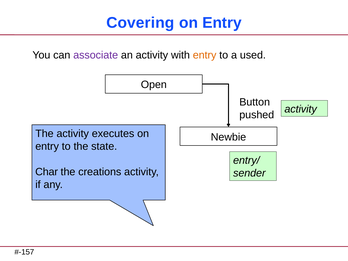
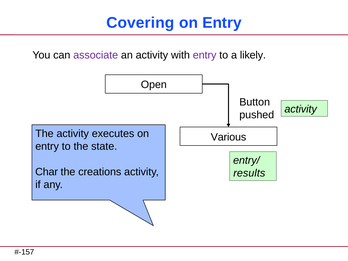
entry colour: orange -> purple (205, 55)
used: used -> likely (253, 55)
Newbie: Newbie -> Various (228, 137)
sender: sender -> results (249, 173)
